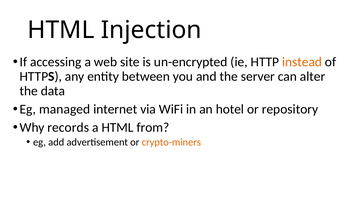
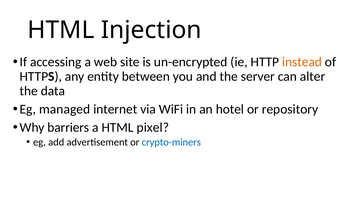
records: records -> barriers (68, 128)
from: from -> pixel (153, 128)
crypto-miners colour: orange -> blue (171, 142)
